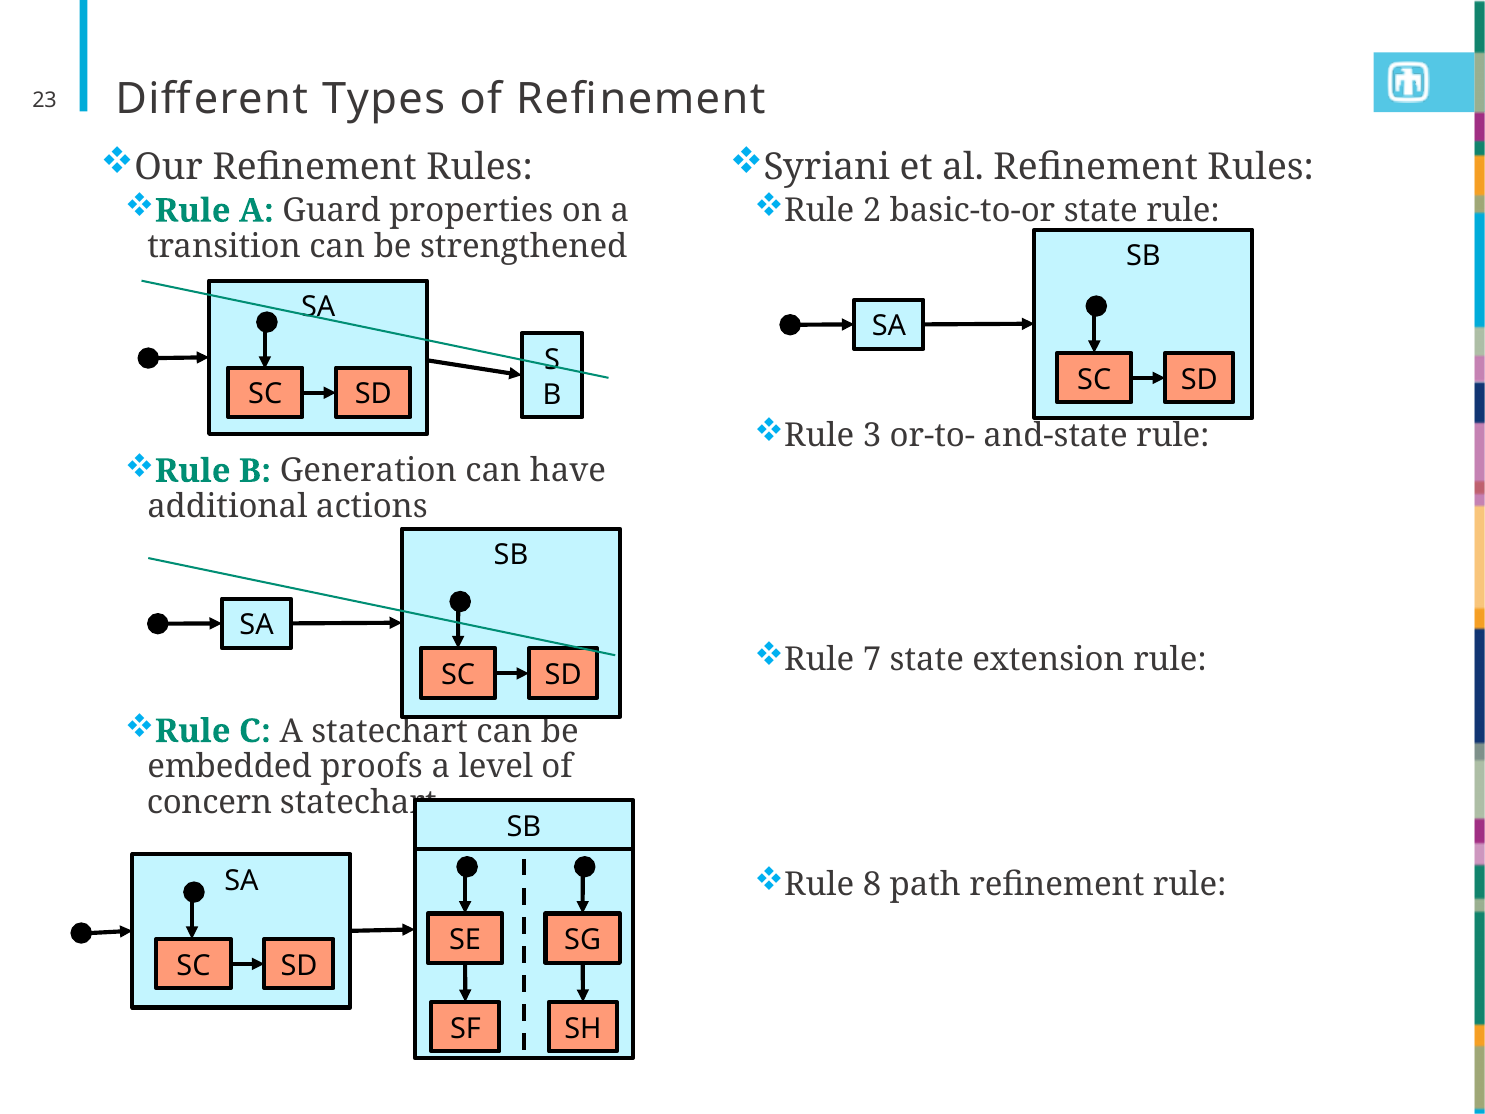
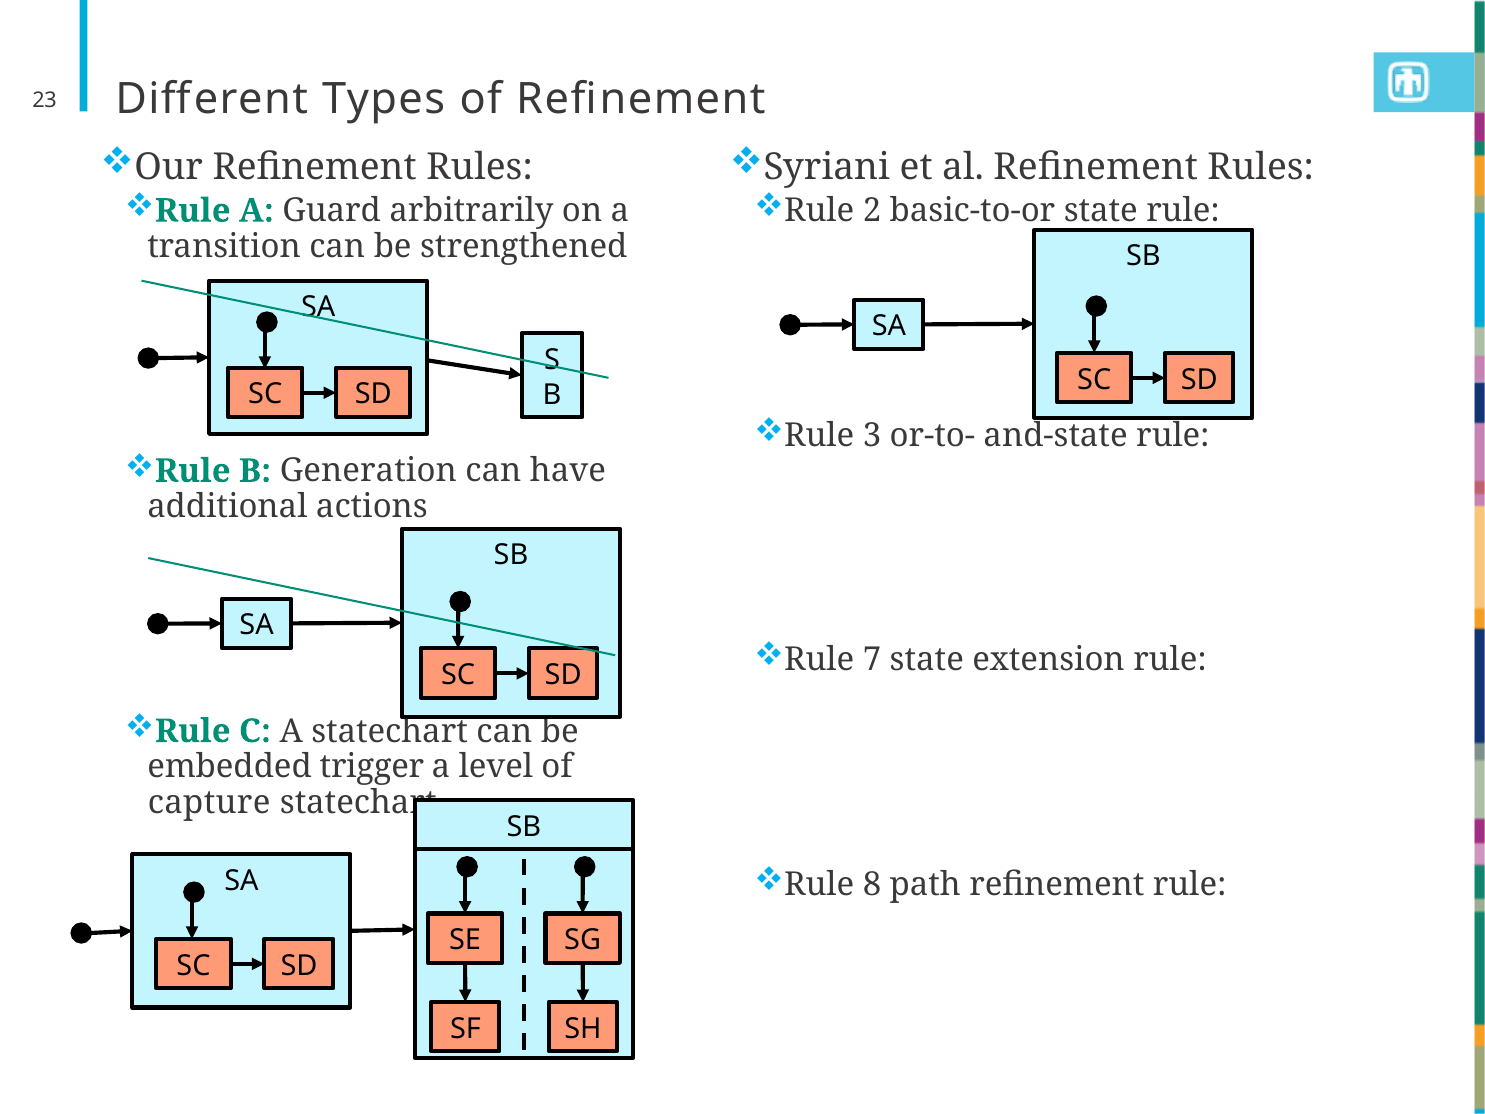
properties: properties -> arbitrarily (471, 211)
proofs: proofs -> trigger (372, 767)
concern: concern -> capture (209, 802)
